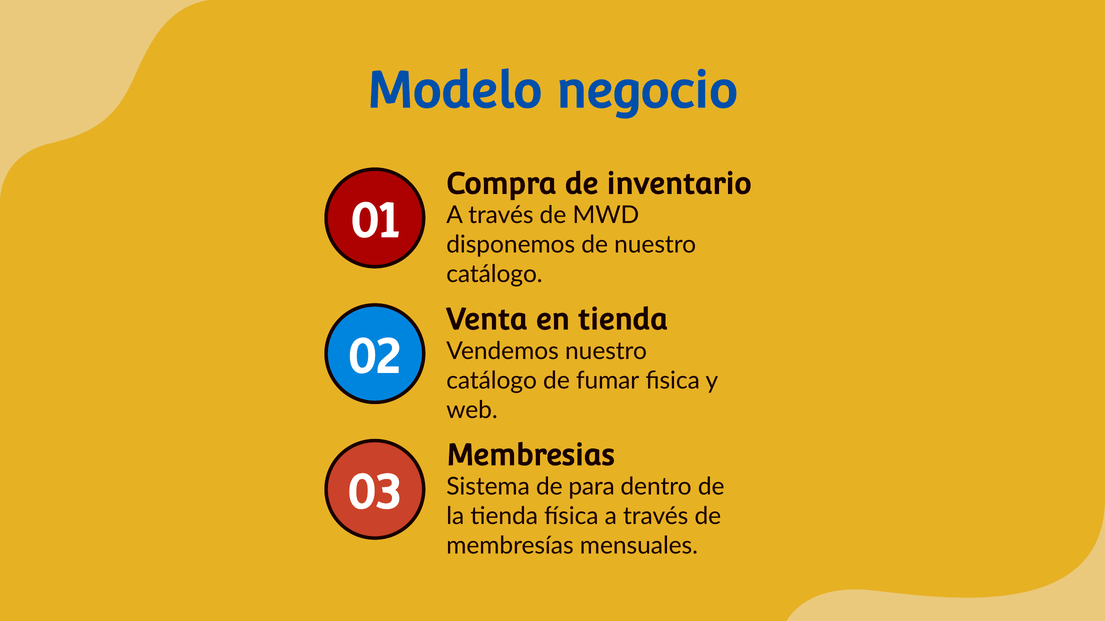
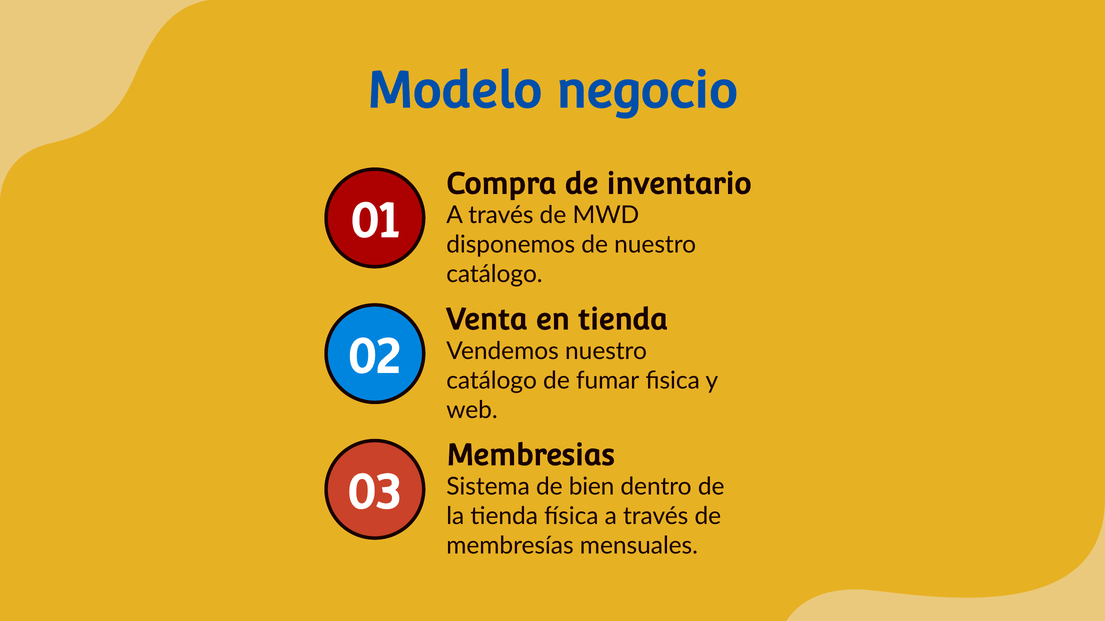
para: para -> bien (592, 487)
